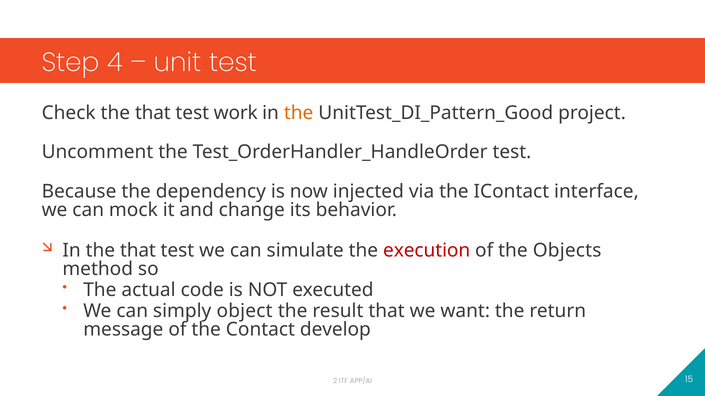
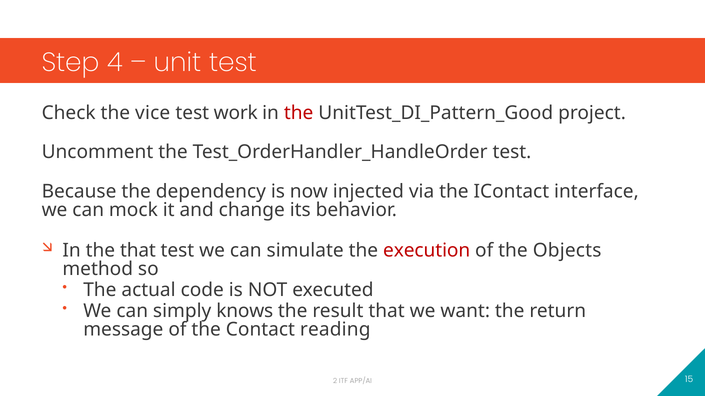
Check the that: that -> vice (153, 113)
the colour: orange -> red (299, 113)
object: object -> knows (245, 311)
develop: develop -> reading (335, 330)
